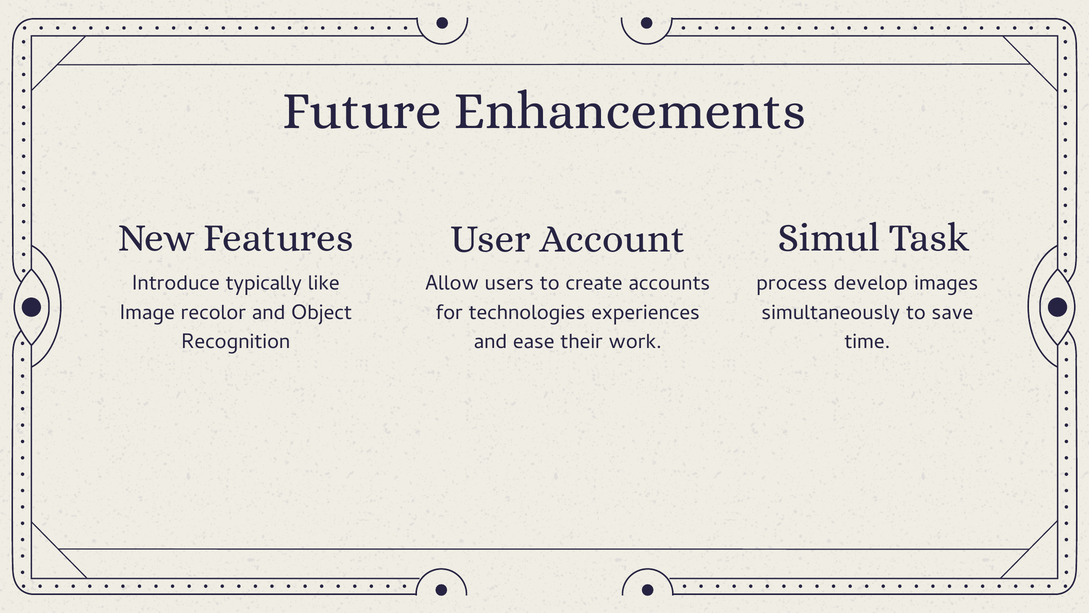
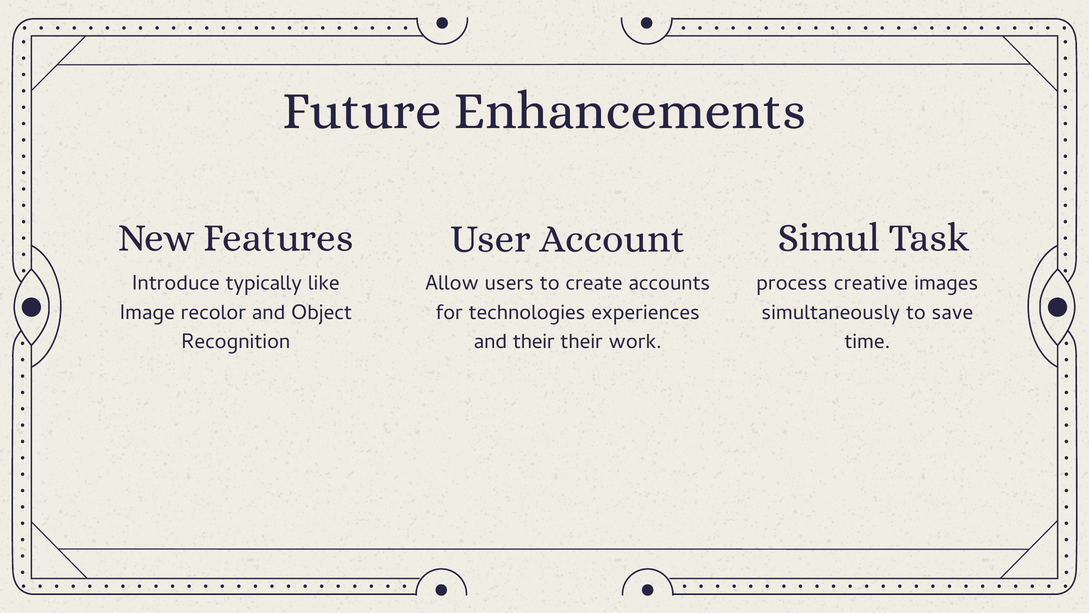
develop: develop -> creative (871, 283)
and ease: ease -> their (534, 341)
